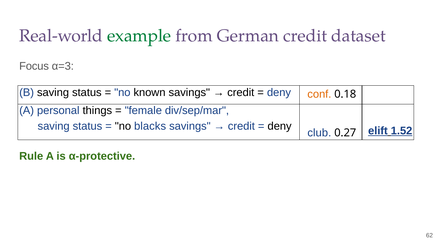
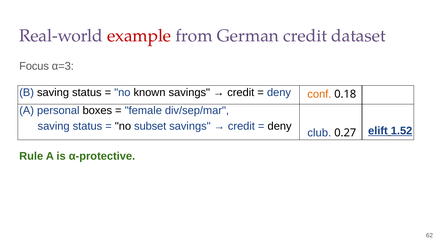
example colour: green -> red (139, 36)
things: things -> boxes (97, 111)
blacks: blacks -> subset (150, 126)
